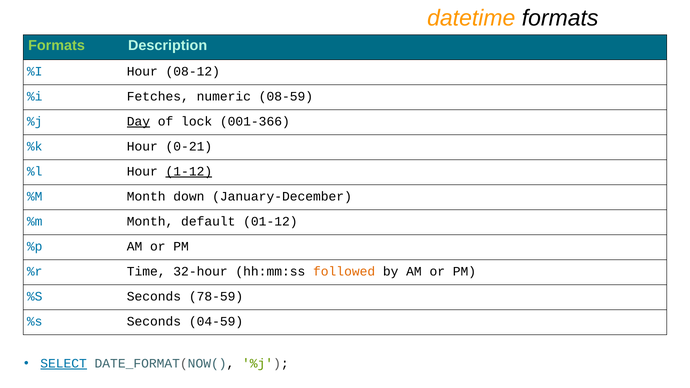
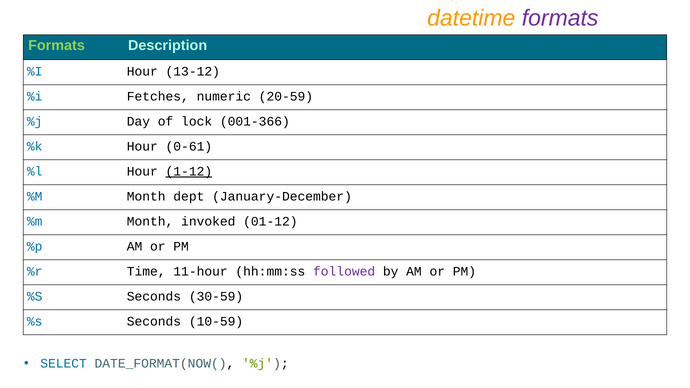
formats colour: black -> purple (560, 18)
08-12: 08-12 -> 13-12 (193, 71)
08-59: 08-59 -> 20-59 (286, 96)
Day underline: present -> none (138, 121)
0-21: 0-21 -> 0-61 (189, 146)
down: down -> dept (189, 196)
default: default -> invoked (208, 221)
32-hour: 32-hour -> 11-hour (201, 271)
followed colour: orange -> purple (344, 271)
78-59: 78-59 -> 30-59 (216, 297)
04-59: 04-59 -> 10-59 (216, 322)
SELECT underline: present -> none (64, 364)
